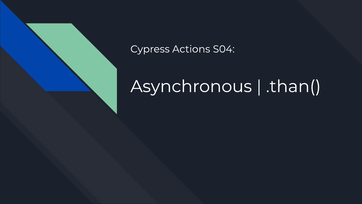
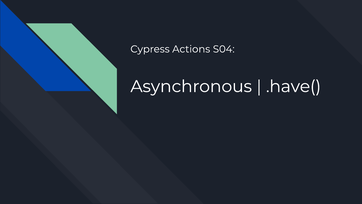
.than(: .than( -> .have( (293, 86)
